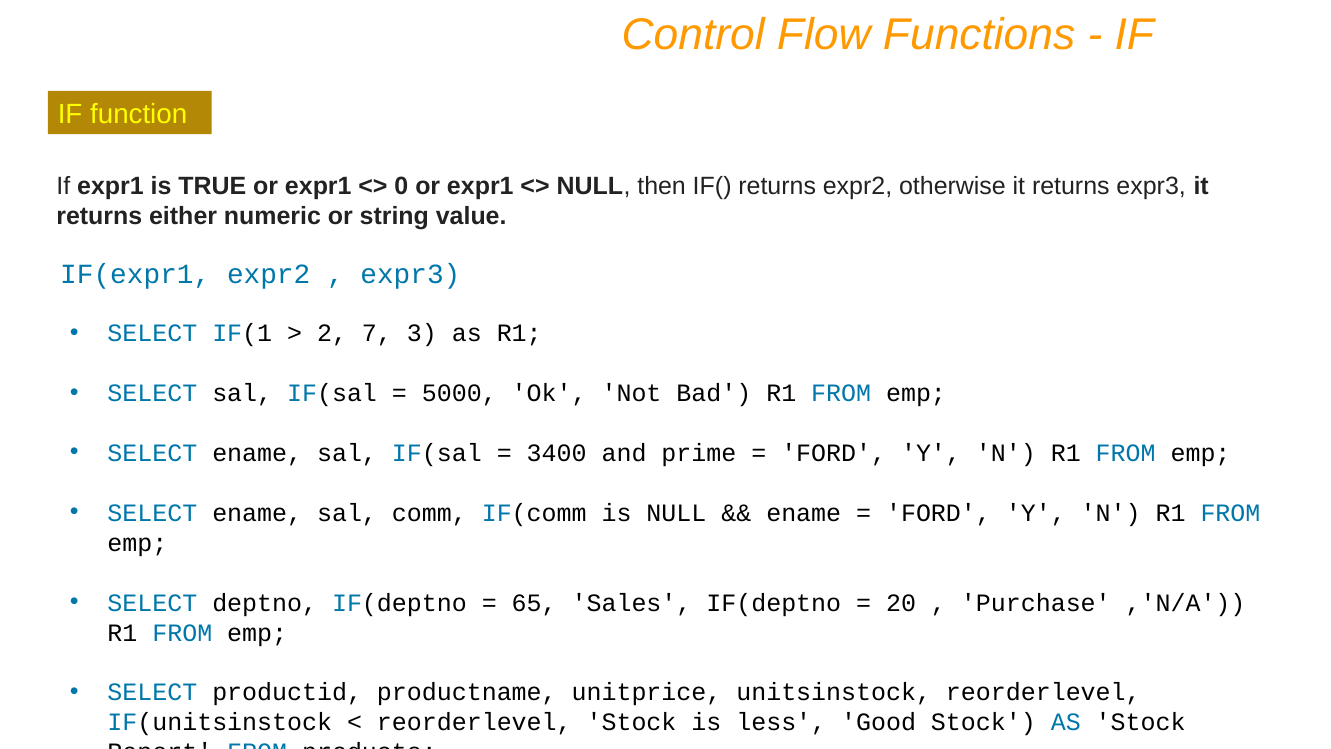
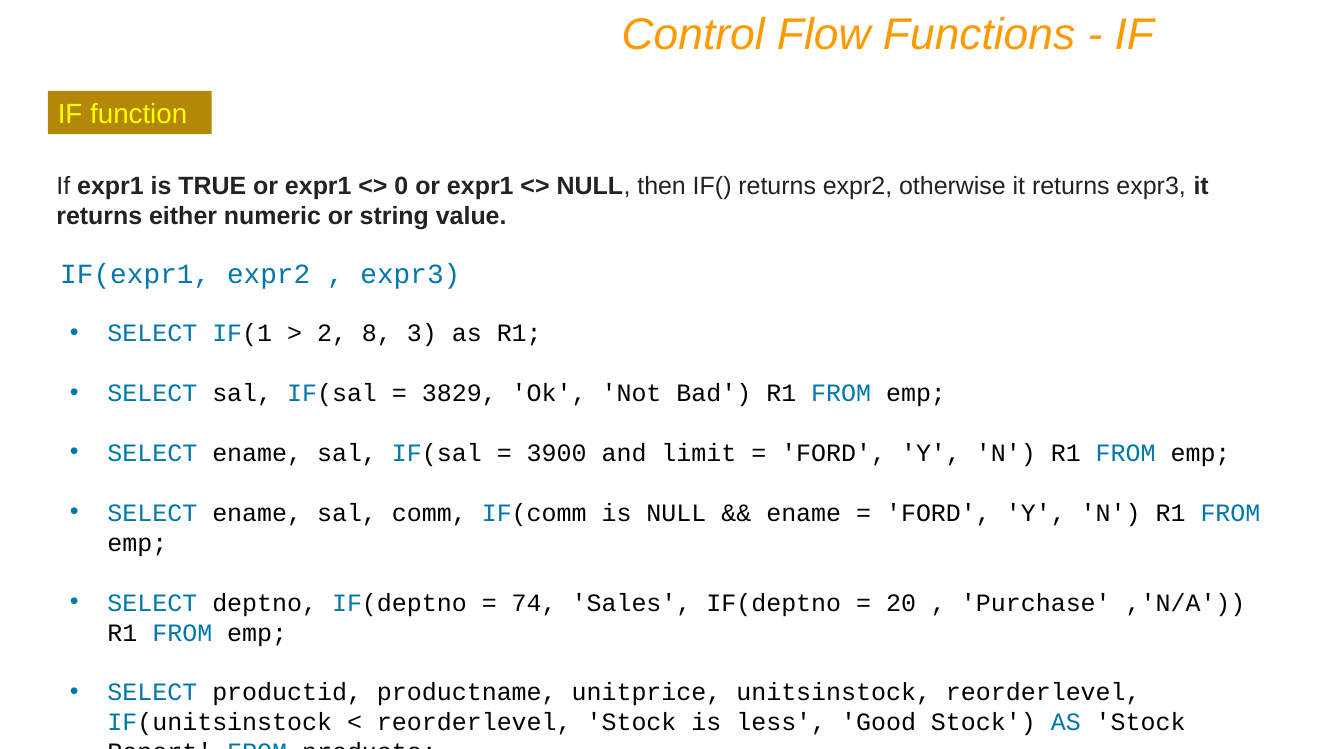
7: 7 -> 8 (377, 333)
5000: 5000 -> 3829 (459, 393)
3400: 3400 -> 3900 (557, 453)
prime: prime -> limit (699, 453)
65: 65 -> 74 (534, 603)
